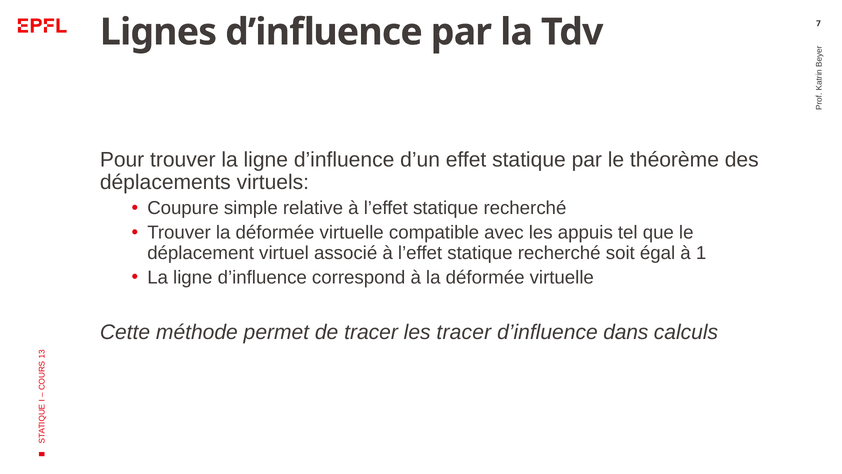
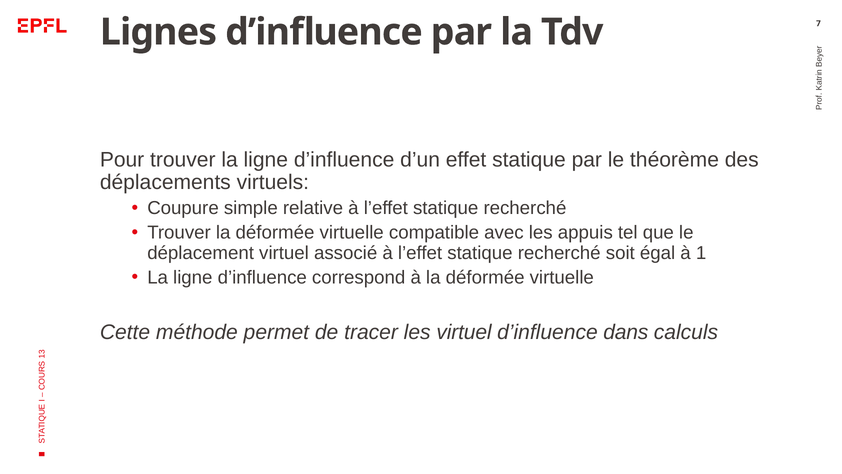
les tracer: tracer -> virtuel (464, 332)
